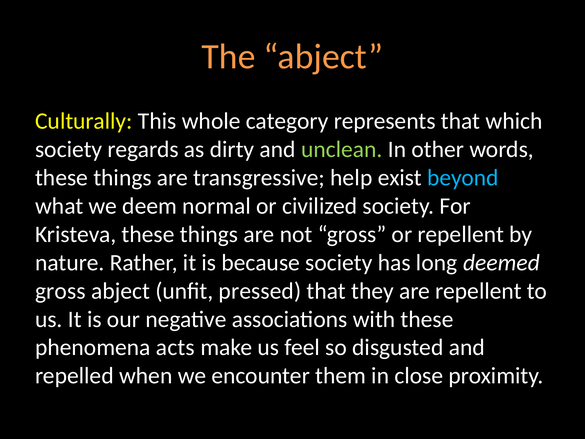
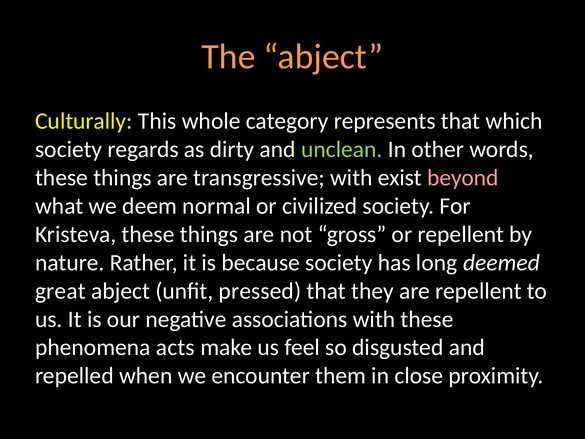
transgressive help: help -> with (351, 178)
beyond colour: light blue -> pink (463, 178)
gross: gross -> great (60, 291)
